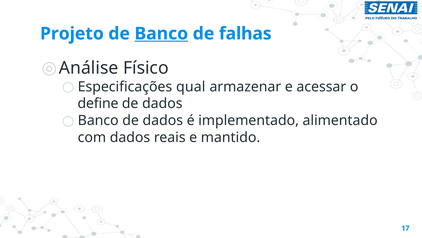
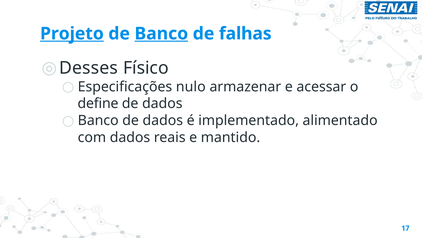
Projeto underline: none -> present (72, 34)
Análise: Análise -> Desses (89, 68)
qual: qual -> nulo (191, 87)
